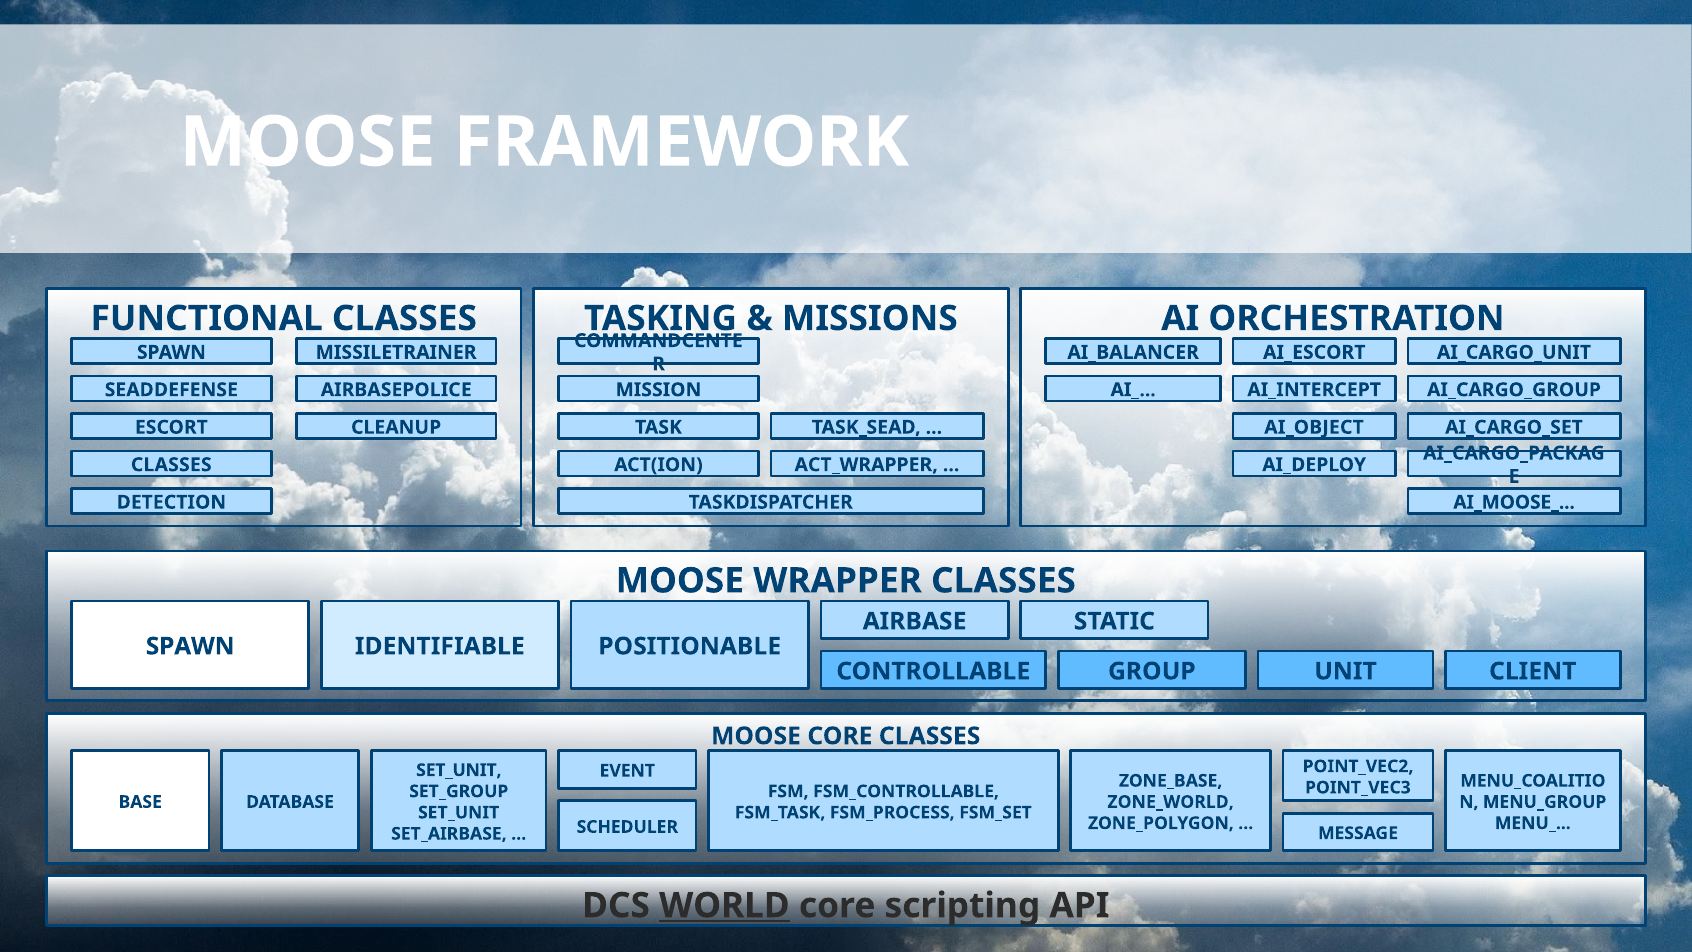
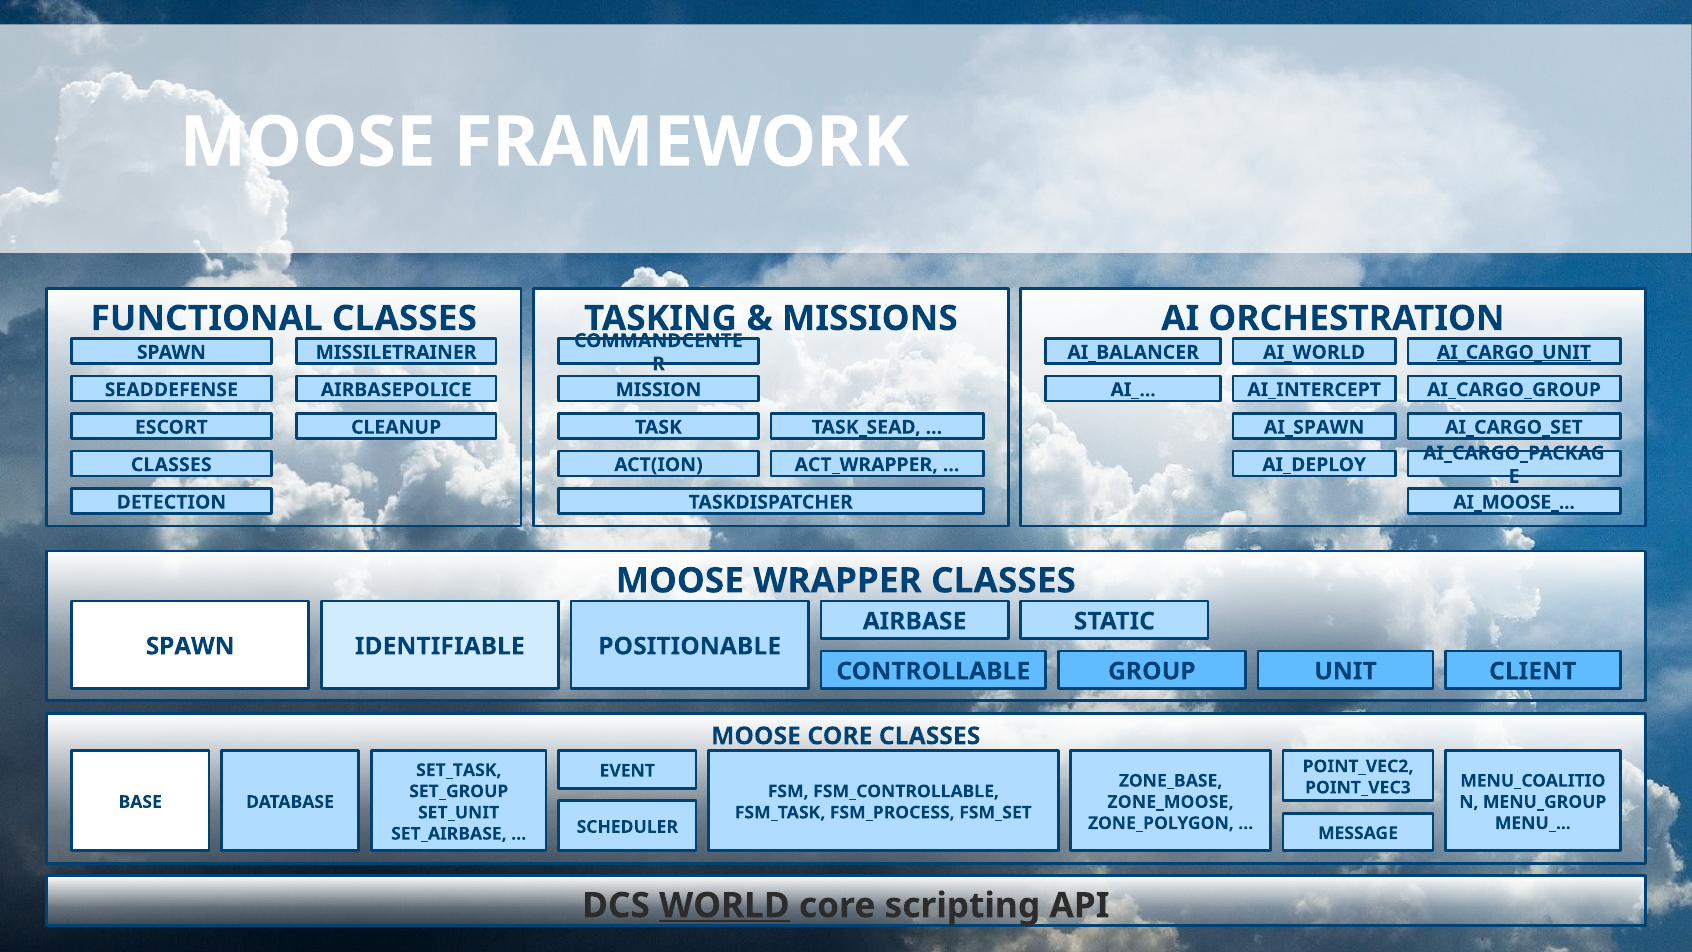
AI_ESCORT: AI_ESCORT -> AI_WORLD (1314, 352)
AI_CARGO_UNIT underline: none -> present (1514, 352)
AI_OBJECT: AI_OBJECT -> AI_SPAWN (1314, 427)
SET_UNIT: SET_UNIT -> SET_TASK (459, 770)
ZONE_WORLD: ZONE_WORLD -> ZONE_MOOSE (1171, 802)
